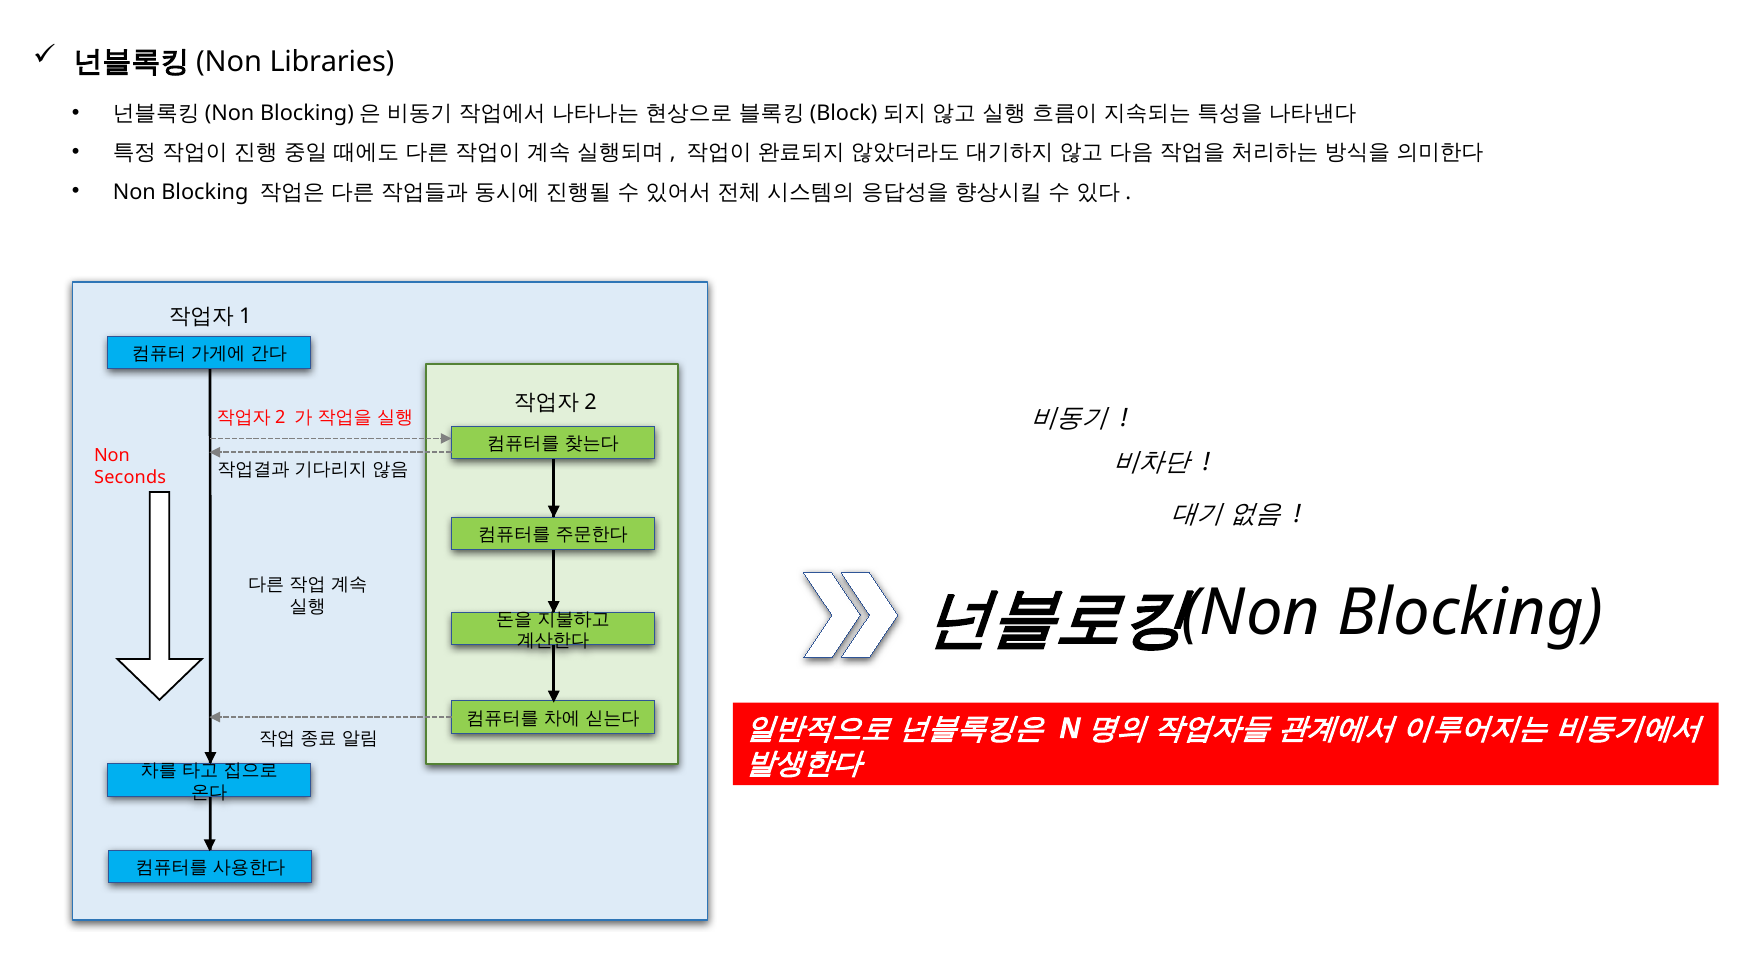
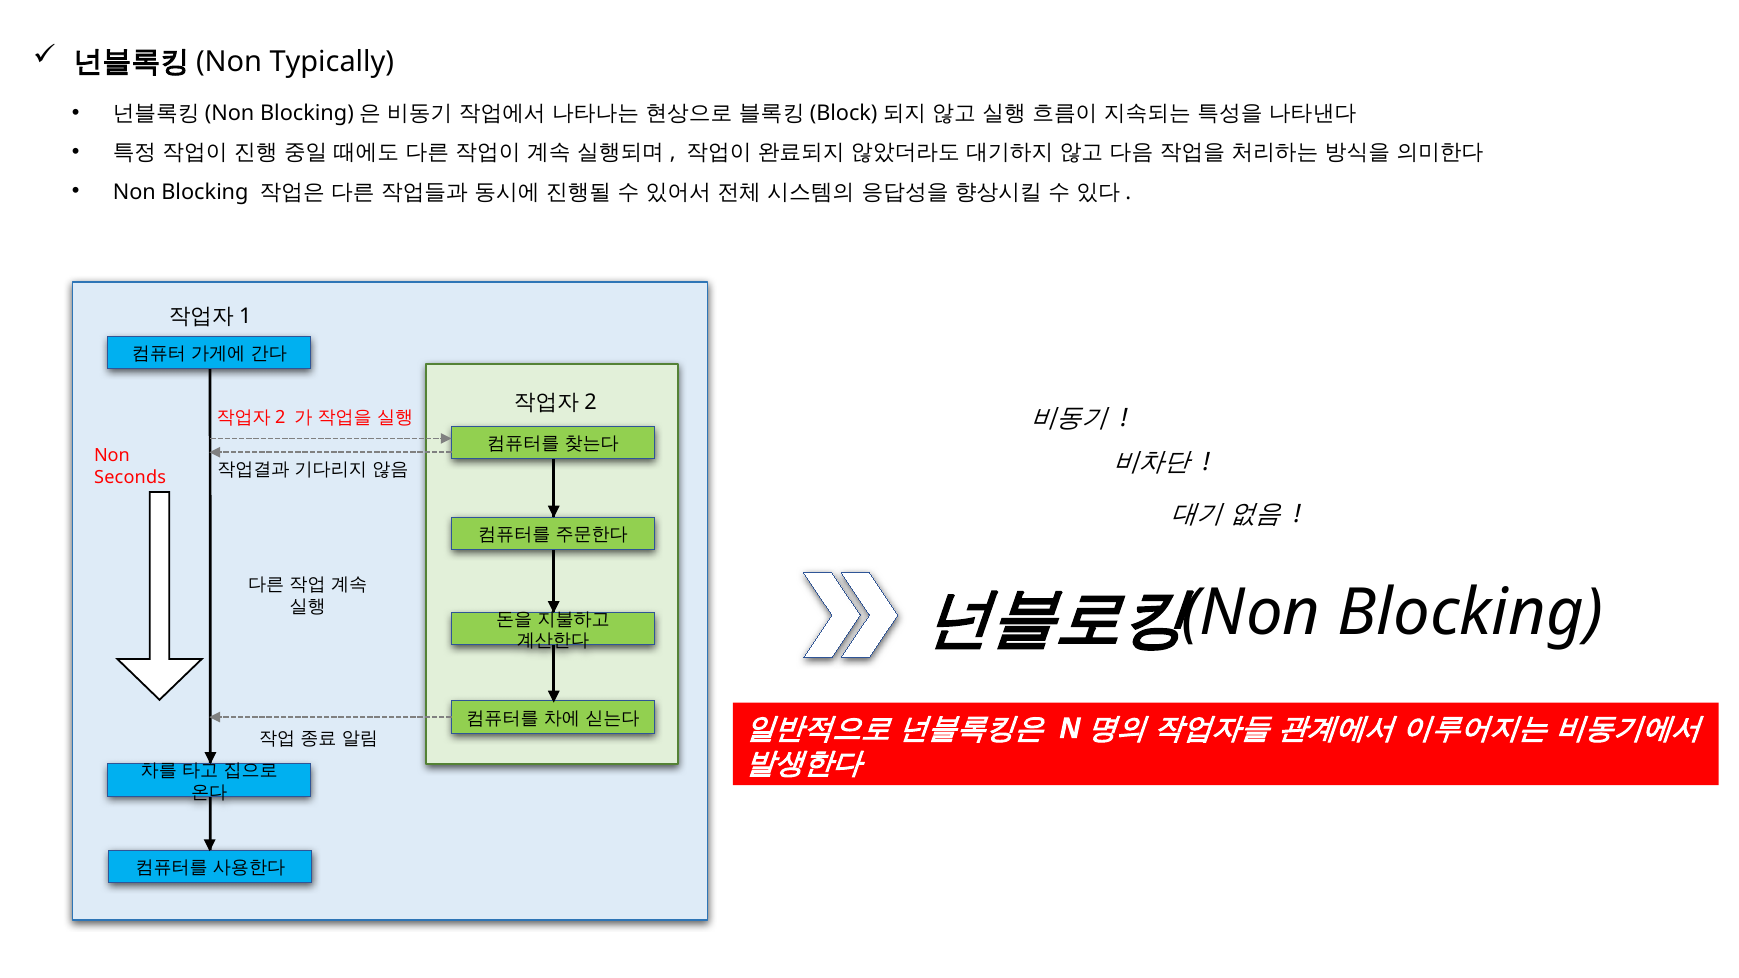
Libraries: Libraries -> Typically (332, 62)
